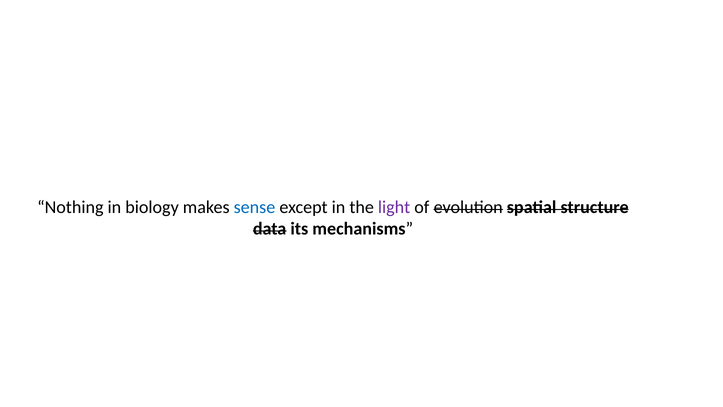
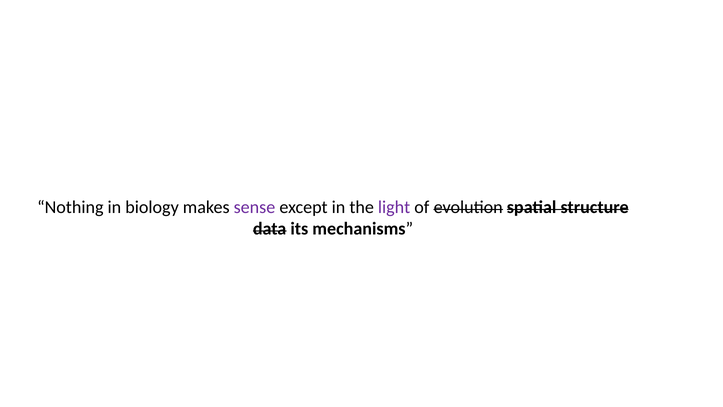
sense colour: blue -> purple (254, 207)
